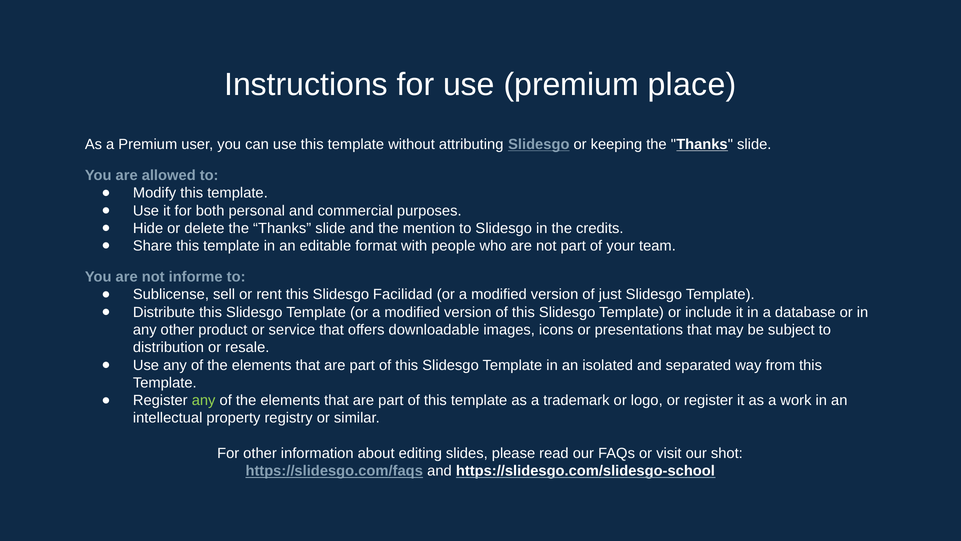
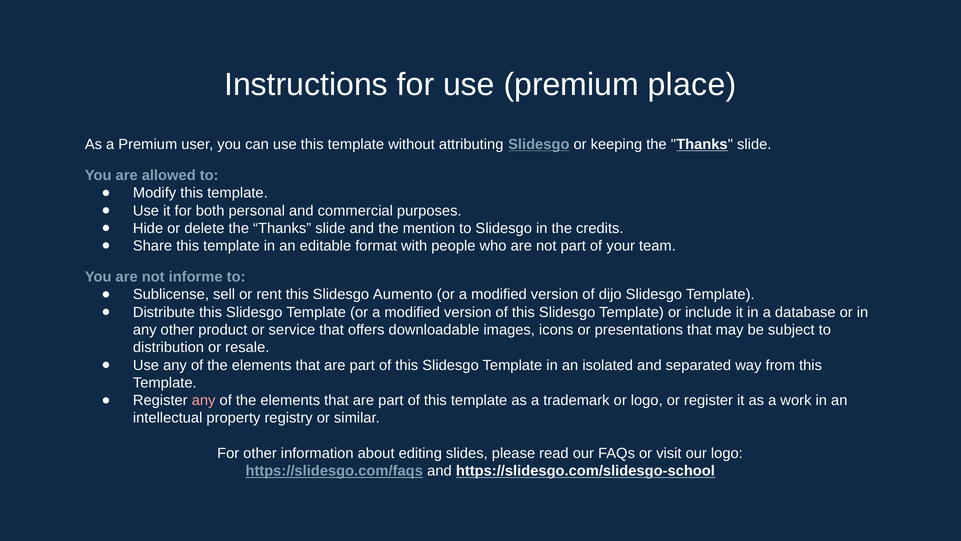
Facilidad: Facilidad -> Aumento (403, 294)
just: just -> dijo (610, 294)
any colour: light green -> pink (204, 400)
our shot: shot -> logo (727, 453)
